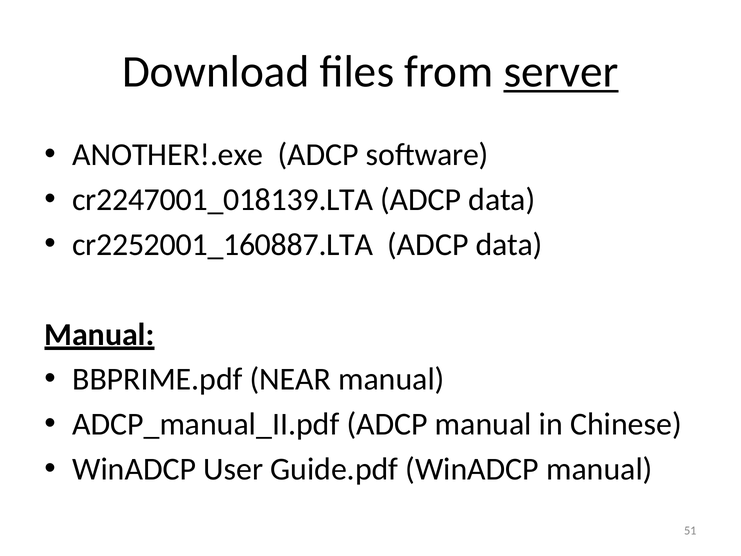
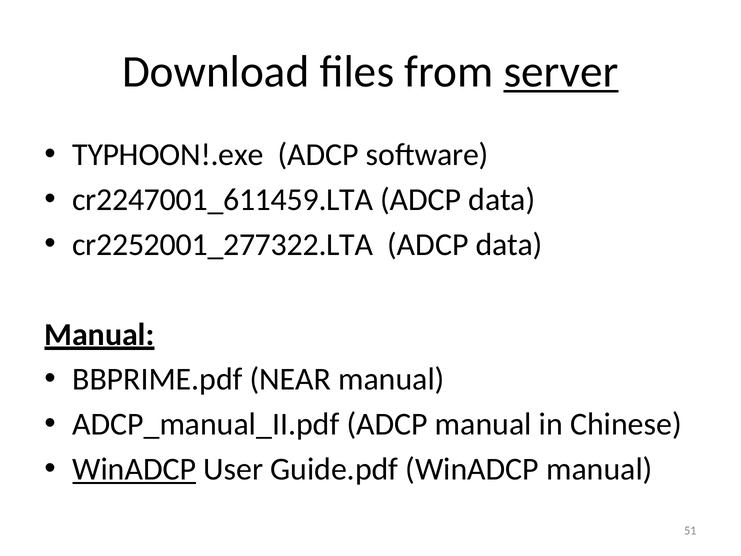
ANOTHER!.exe: ANOTHER!.exe -> TYPHOON!.exe (168, 155)
cr2247001_018139.LTA: cr2247001_018139.LTA -> cr2247001_611459.LTA (223, 200)
cr2252001_160887.LTA: cr2252001_160887.LTA -> cr2252001_277322.LTA (223, 245)
WinADCP underline: none -> present (134, 469)
